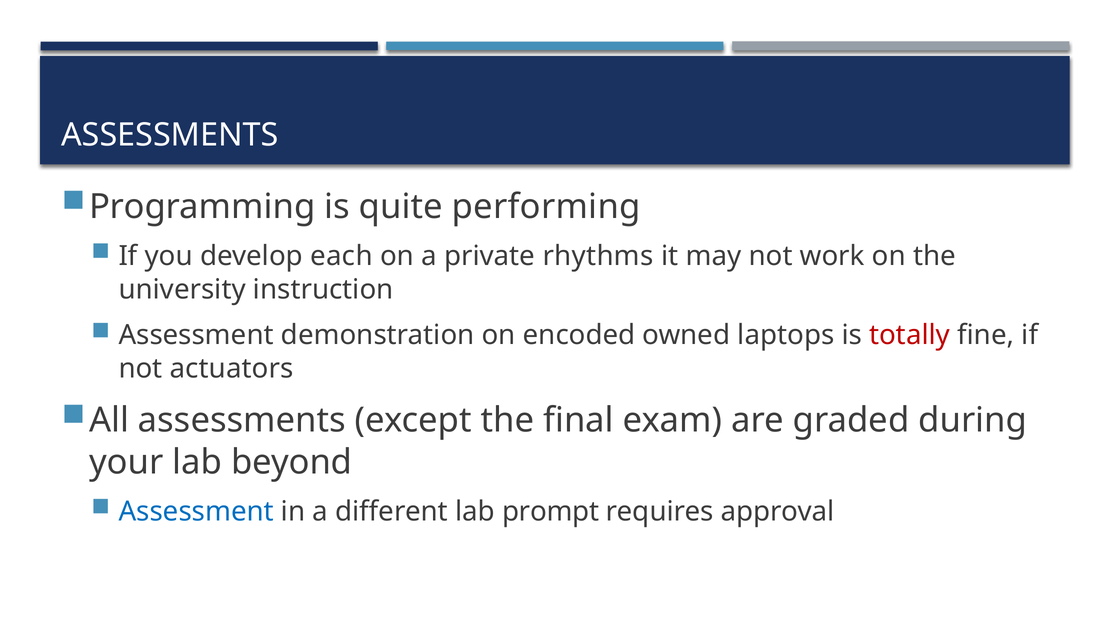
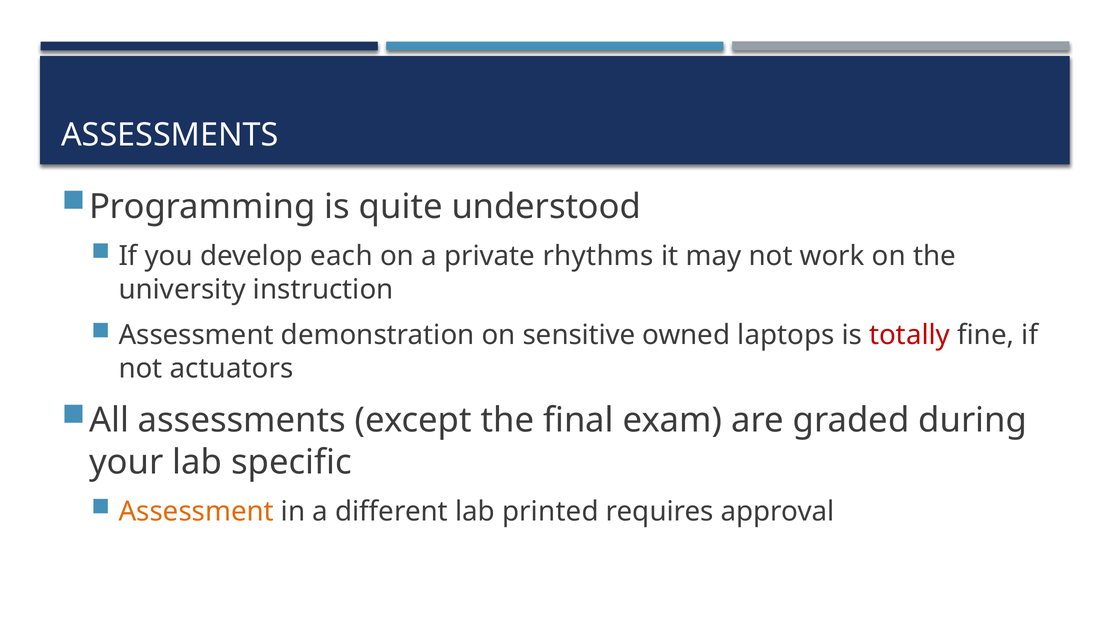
performing: performing -> understood (546, 206)
encoded: encoded -> sensitive (579, 335)
beyond: beyond -> specific (291, 462)
Assessment colour: blue -> orange (196, 511)
prompt: prompt -> printed (550, 511)
